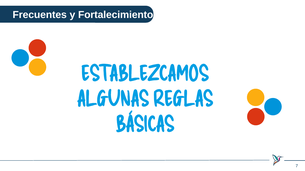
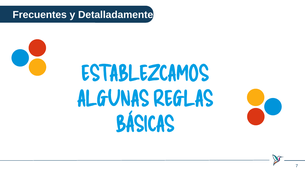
Fortalecimiento: Fortalecimiento -> Detalladamente (116, 15)
